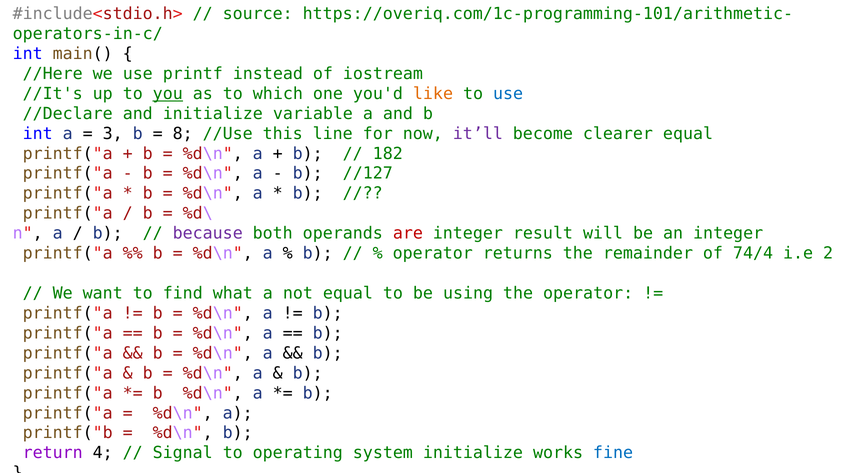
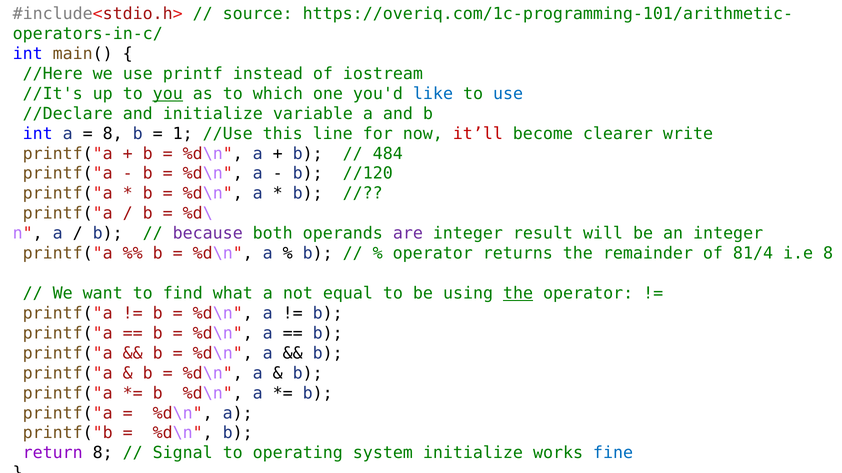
like colour: orange -> blue (433, 94)
3: 3 -> 8 (113, 134)
8: 8 -> 1 (183, 134)
it’ll colour: purple -> red (478, 134)
clearer equal: equal -> write (688, 134)
182: 182 -> 484 (388, 154)
//127: //127 -> //120 (368, 174)
are colour: red -> purple (408, 234)
74/4: 74/4 -> 81/4 (753, 254)
i.e 2: 2 -> 8 (828, 254)
the underline: none -> present (518, 294)
return 4: 4 -> 8 (103, 454)
